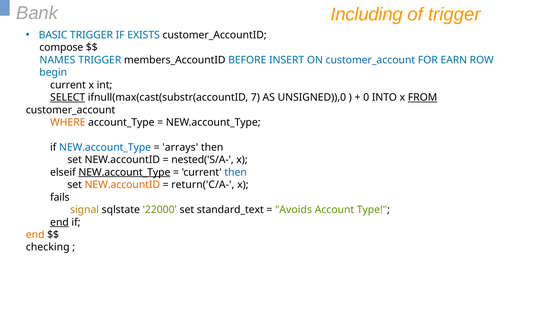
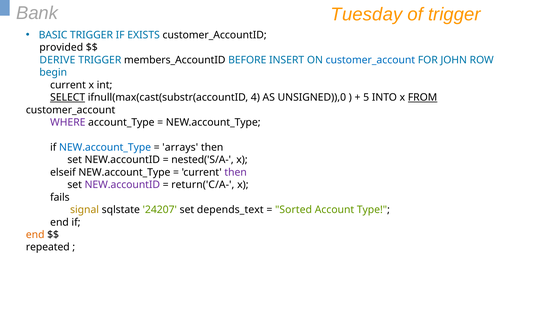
Including: Including -> Tuesday (367, 14)
compose: compose -> provided (61, 47)
NAMES: NAMES -> DERIVE (57, 60)
EARN: EARN -> JOHN (454, 60)
7: 7 -> 4 (255, 97)
0: 0 -> 5 (366, 97)
WHERE colour: orange -> purple (68, 122)
NEW.account_Type underline: present -> none (124, 172)
then colour: blue -> purple (236, 172)
NEW.accountID colour: orange -> purple (122, 185)
22000: 22000 -> 24207 (160, 210)
standard_text: standard_text -> depends_text (230, 210)
Avoids: Avoids -> Sorted (294, 210)
end underline: present -> none (59, 222)
checking: checking -> repeated (48, 247)
